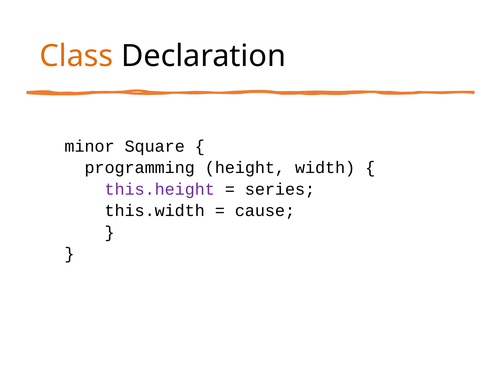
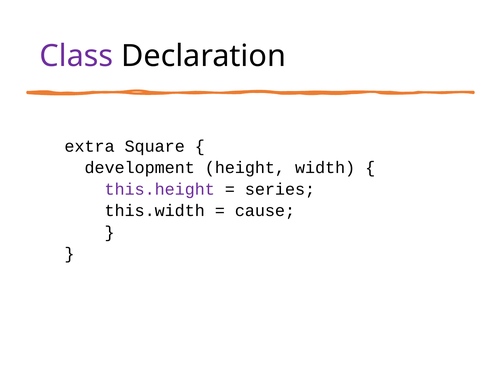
Class colour: orange -> purple (76, 56)
minor: minor -> extra (90, 146)
programming: programming -> development (140, 168)
